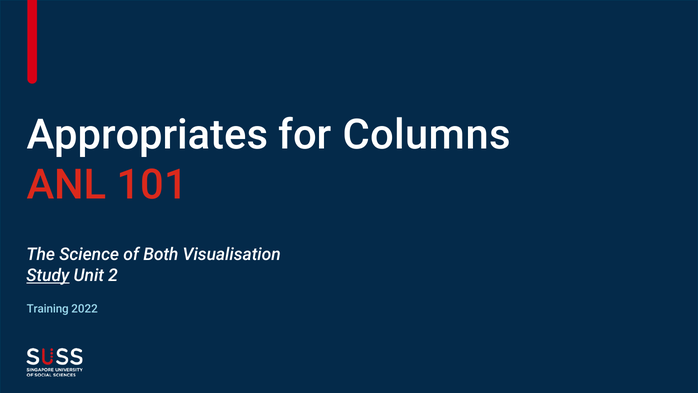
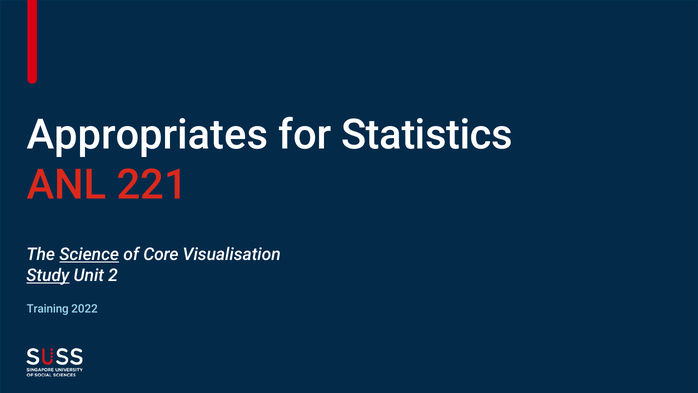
Columns: Columns -> Statistics (427, 135)
101: 101 -> 221 (152, 185)
Science underline: none -> present (89, 254)
Both: Both -> Core (161, 254)
